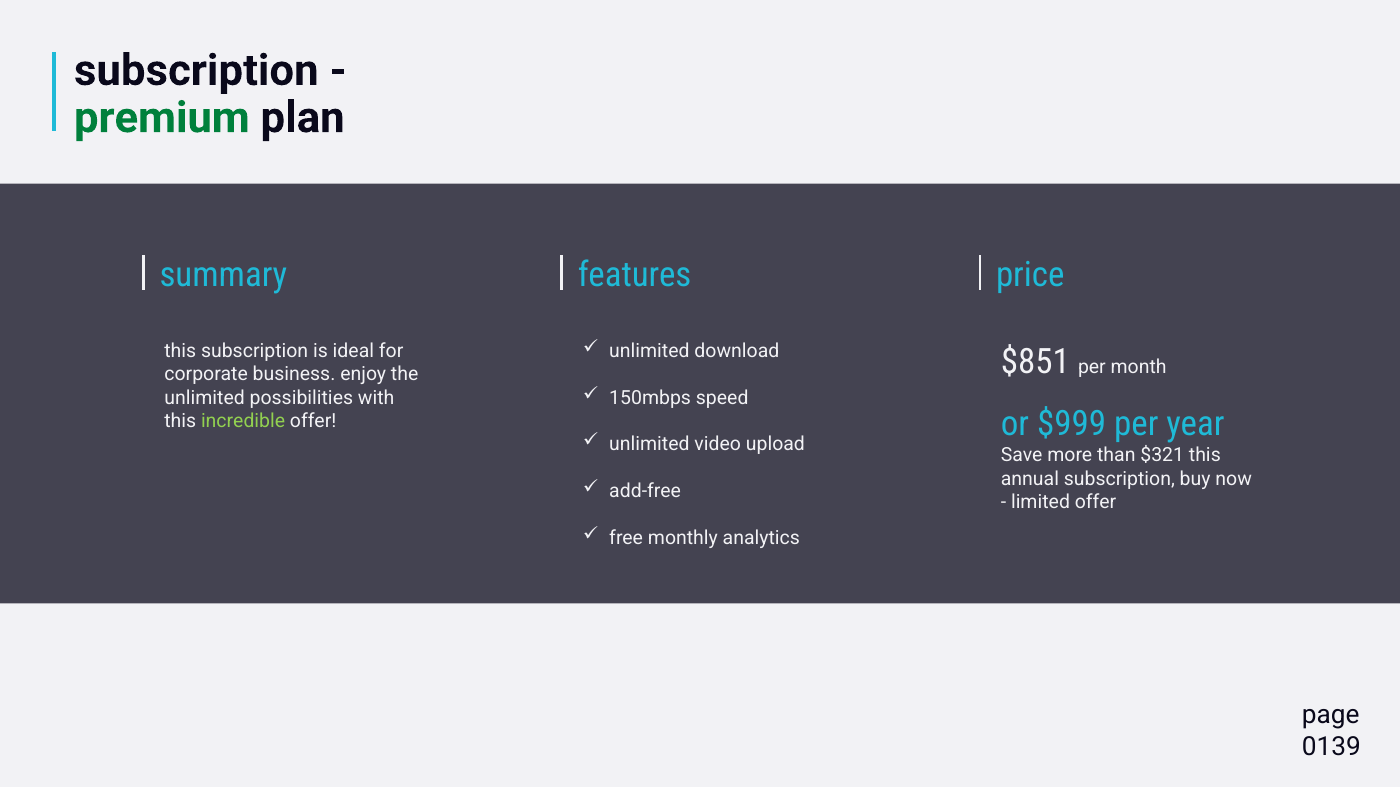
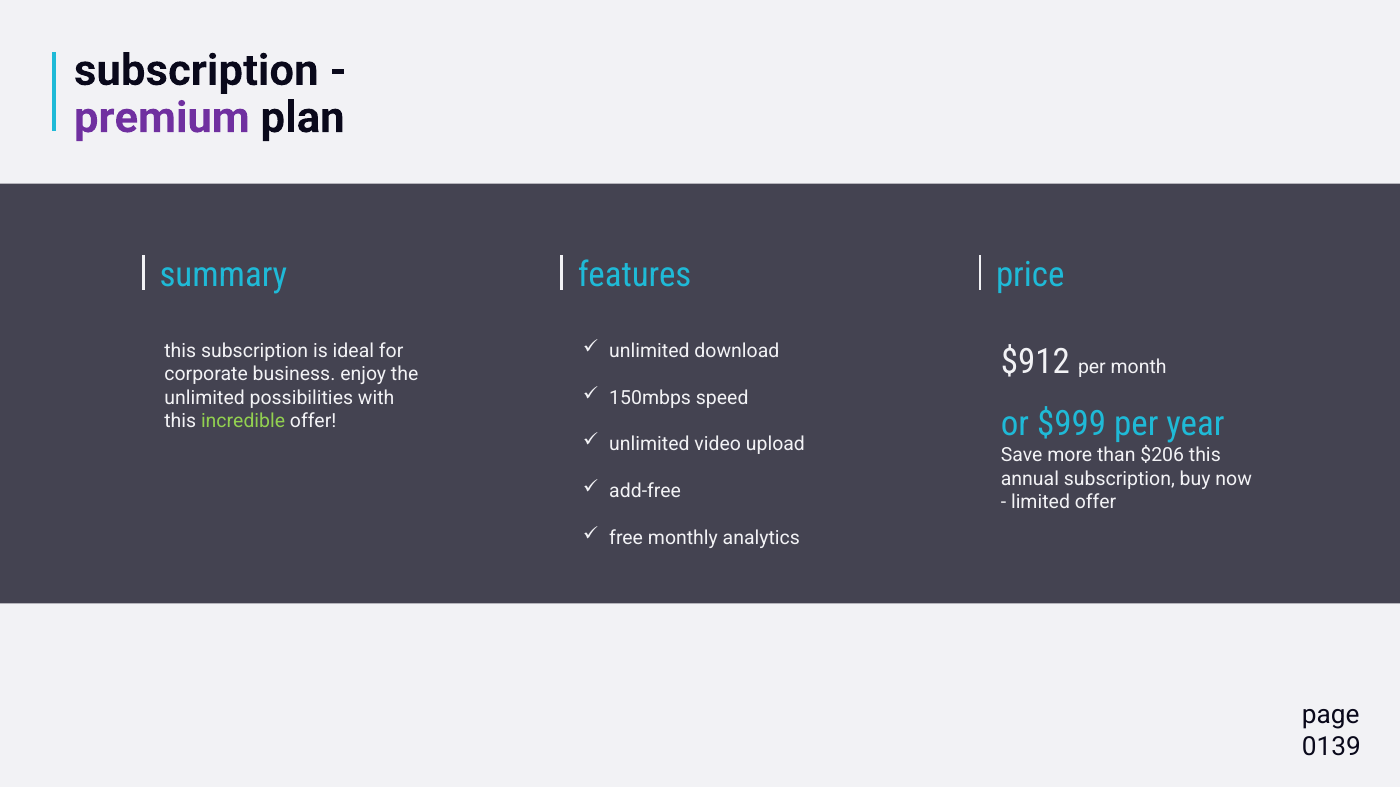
premium colour: green -> purple (162, 118)
$851: $851 -> $912 (1035, 362)
$321: $321 -> $206 (1162, 456)
